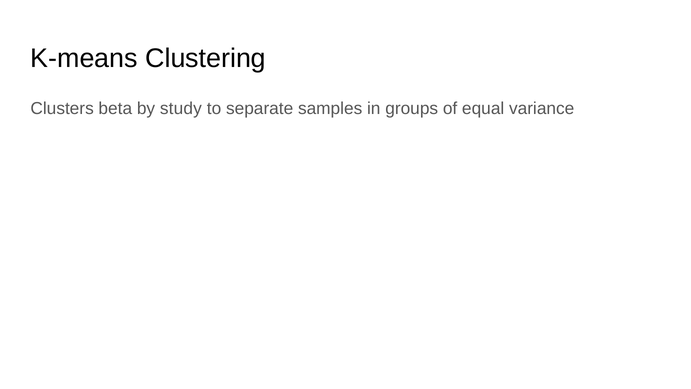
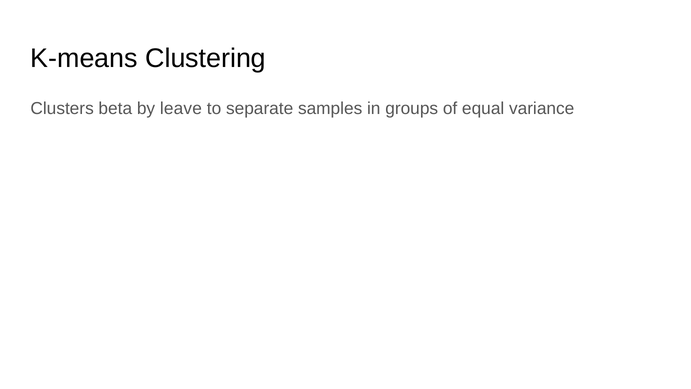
study: study -> leave (181, 109)
